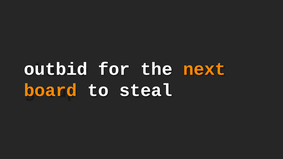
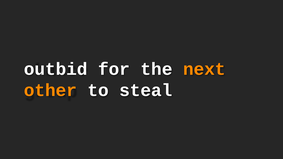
board: board -> other (50, 90)
